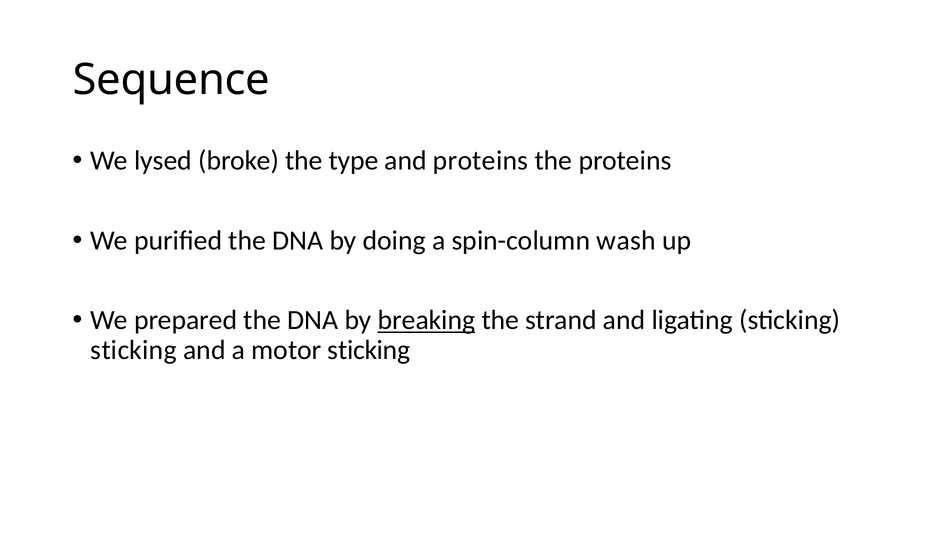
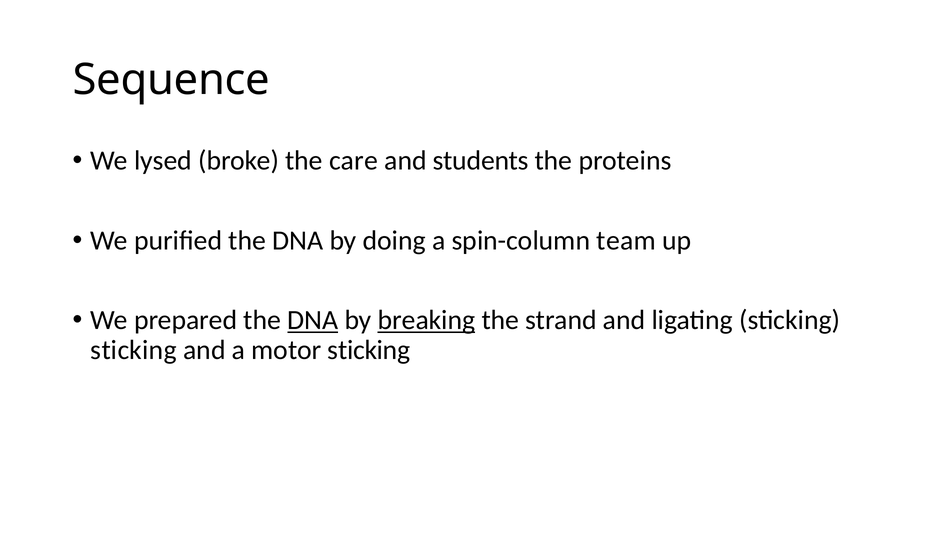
type: type -> care (353, 161)
and proteins: proteins -> students (481, 161)
wash: wash -> team (626, 241)
DNA underline: none -> present (313, 321)
